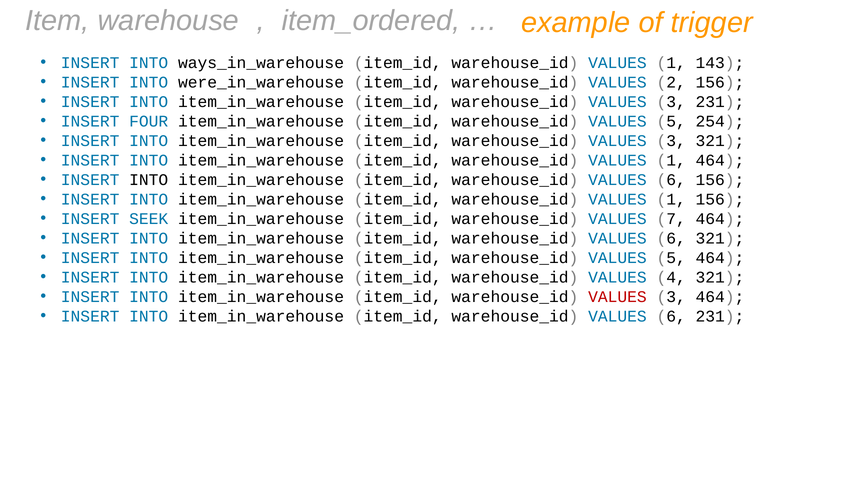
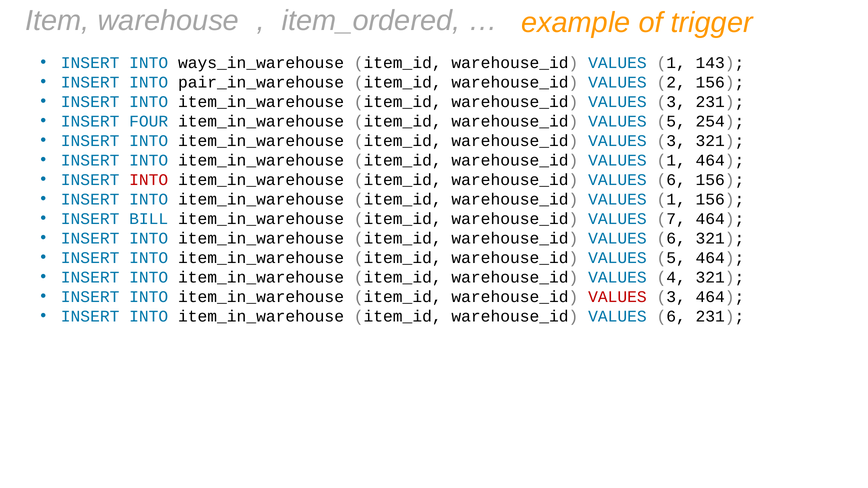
were_in_warehouse: were_in_warehouse -> pair_in_warehouse (261, 82)
INTO colour: black -> red (149, 180)
SEEK: SEEK -> BILL (149, 219)
